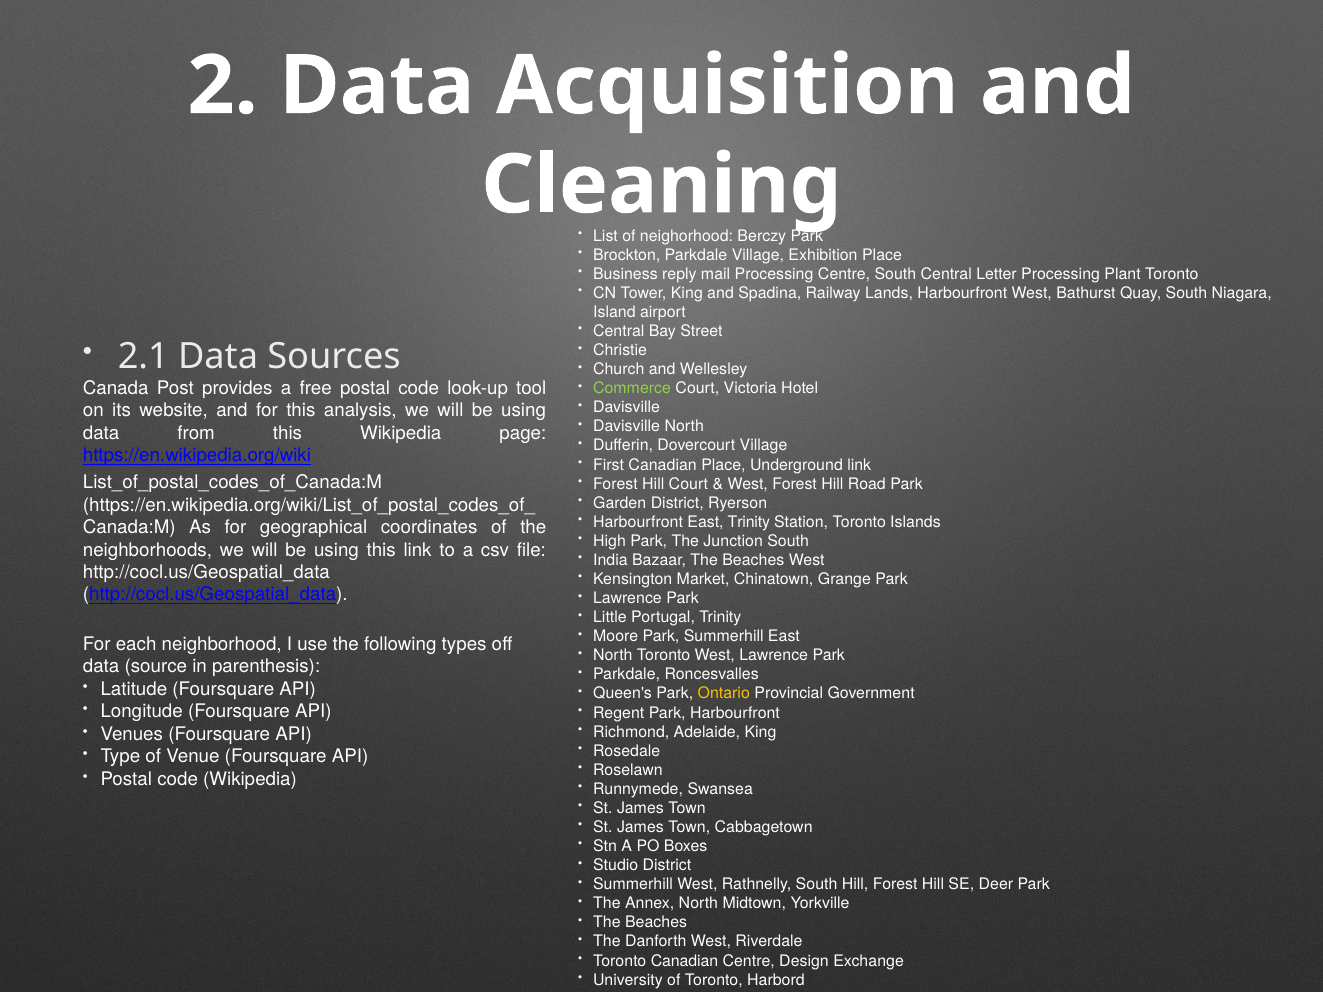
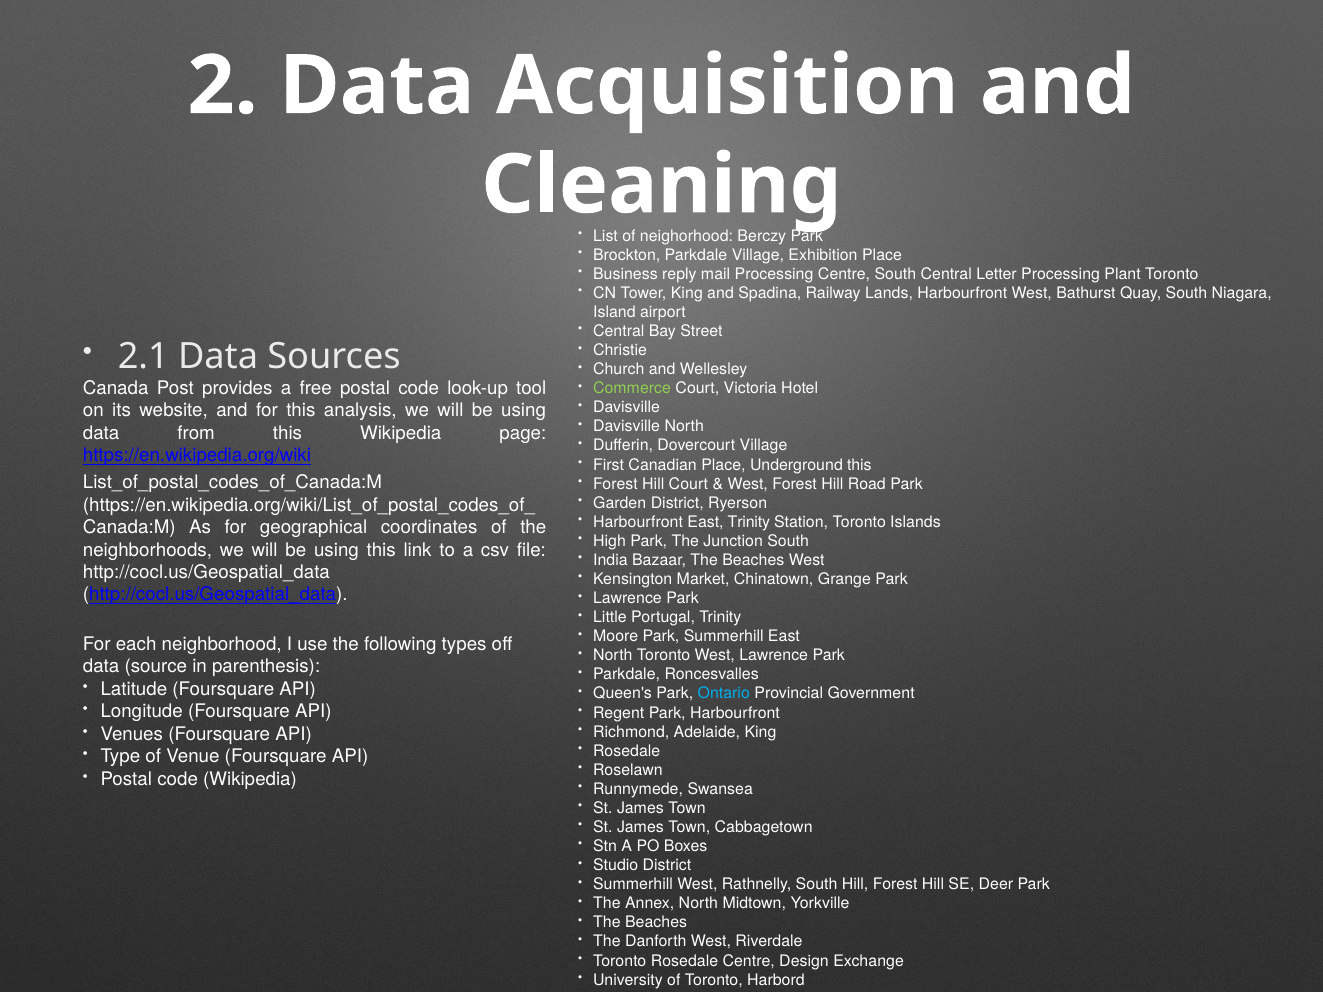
Underground link: link -> this (859, 465)
Ontario colour: yellow -> light blue (724, 694)
Toronto Canadian: Canadian -> Rosedale (684, 961)
